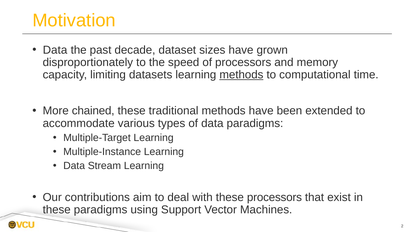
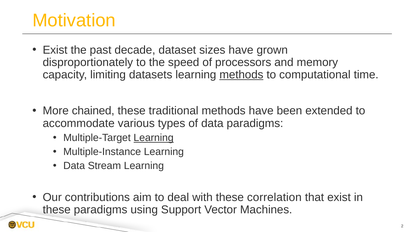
Data: Data -> Exist (55, 50)
Learning underline: none -> present (154, 138)
these processors: processors -> correlation (274, 197)
